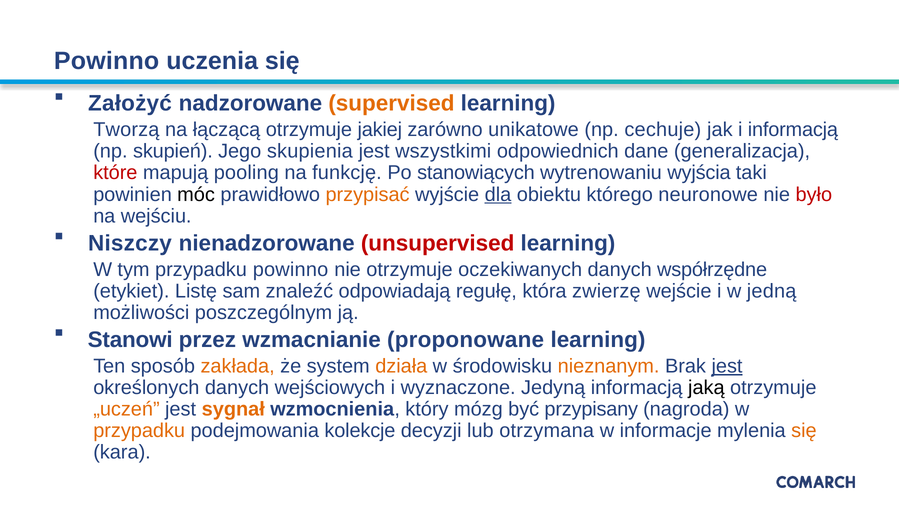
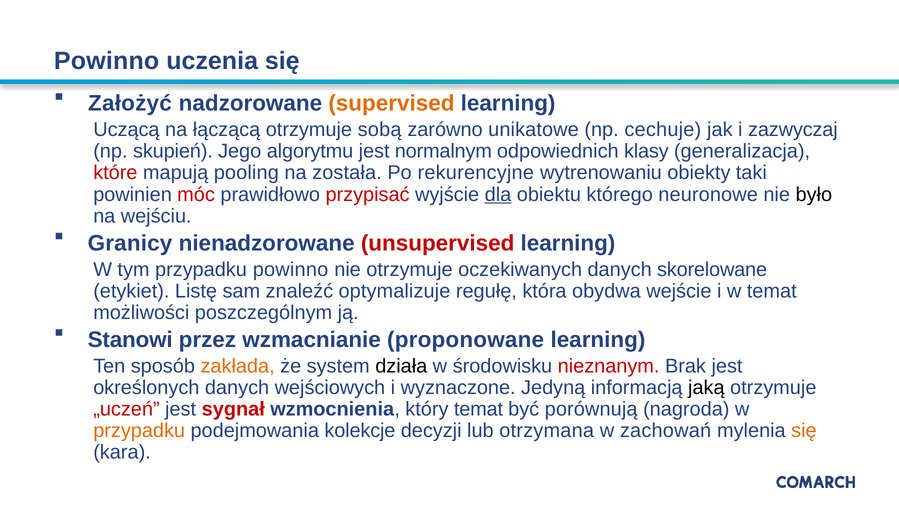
Tworzą: Tworzą -> Uczącą (126, 130)
jakiej: jakiej -> sobą (380, 130)
i informacją: informacją -> zazwyczaj (793, 130)
skupienia: skupienia -> algorytmu (310, 151)
wszystkimi: wszystkimi -> normalnym (443, 151)
dane: dane -> klasy (646, 151)
funkcję: funkcję -> została (347, 173)
stanowiących: stanowiących -> rekurencyjne (476, 173)
wyjścia: wyjścia -> obiekty (699, 173)
móc colour: black -> red (196, 194)
przypisać colour: orange -> red (368, 194)
było colour: red -> black (814, 194)
Niszczy: Niszczy -> Granicy (130, 243)
współrzędne: współrzędne -> skorelowane (712, 269)
odpowiadają: odpowiadają -> optymalizuje (394, 291)
zwierzę: zwierzę -> obydwa (606, 291)
w jedną: jedną -> temat (772, 291)
działa colour: orange -> black (401, 366)
nieznanym colour: orange -> red (609, 366)
jest underline: present -> none (727, 366)
„uczeń colour: orange -> red (126, 409)
sygnał colour: orange -> red (233, 409)
który mózg: mózg -> temat (478, 409)
przypisany: przypisany -> porównują (591, 409)
informacje: informacje -> zachowań (666, 431)
